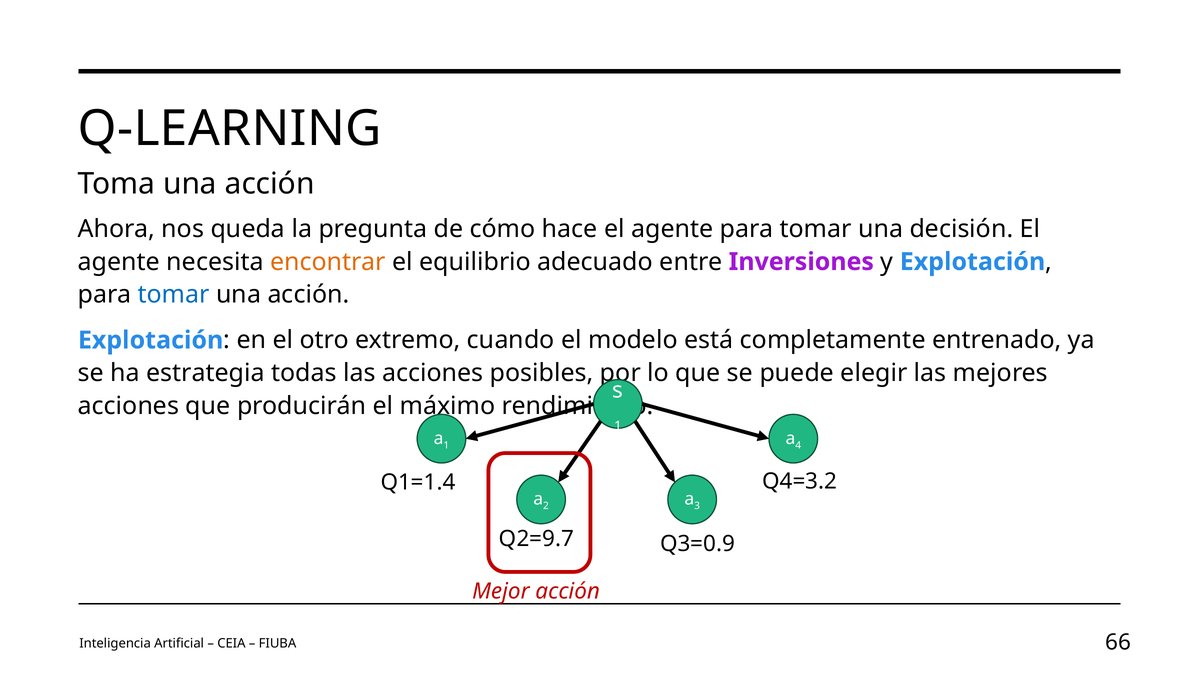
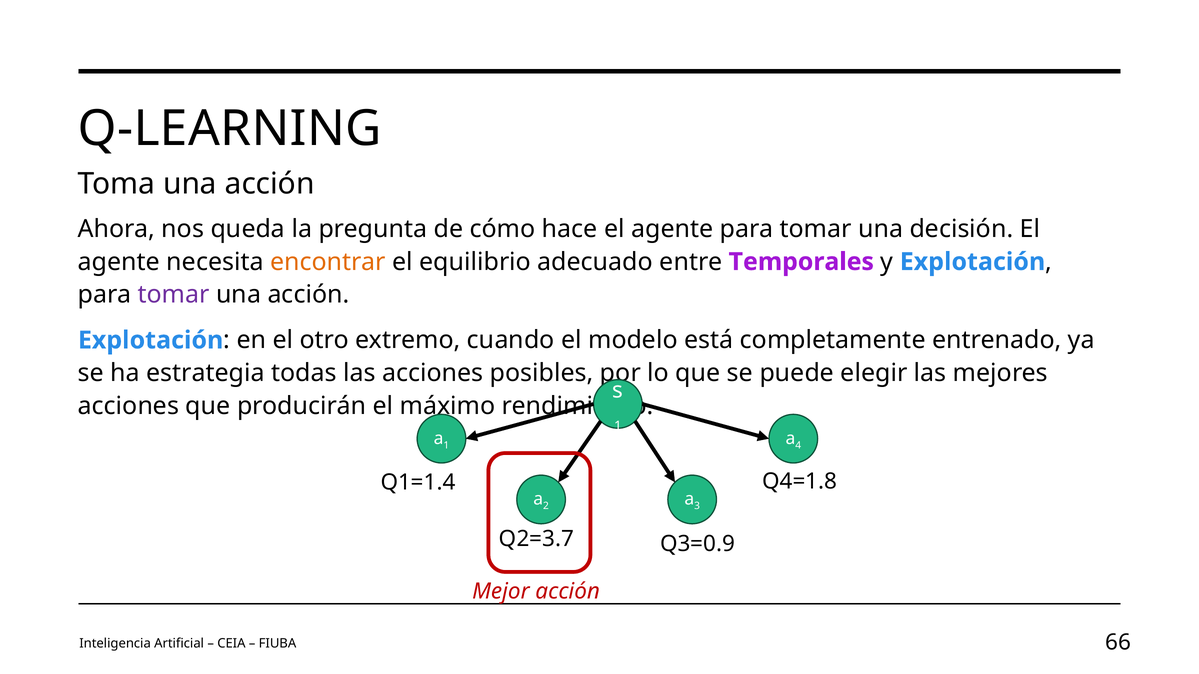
Inversiones: Inversiones -> Temporales (801, 262)
tomar colour: blue -> purple (174, 295)
Q4=3.2: Q4=3.2 -> Q4=1.8 (800, 481)
Q2=9.7: Q2=9.7 -> Q2=3.7 (536, 539)
